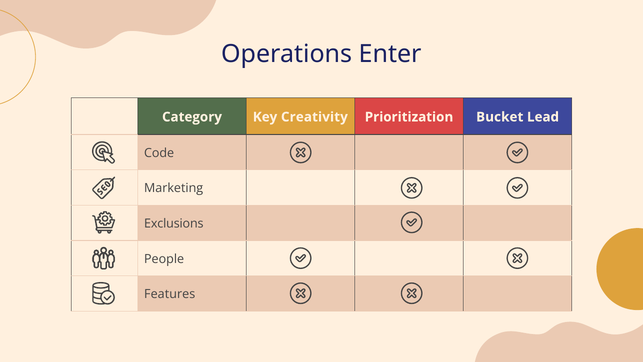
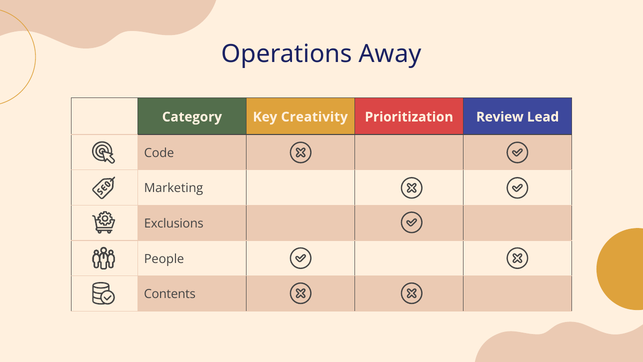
Enter: Enter -> Away (390, 54)
Bucket: Bucket -> Review (500, 117)
Features: Features -> Contents (170, 294)
